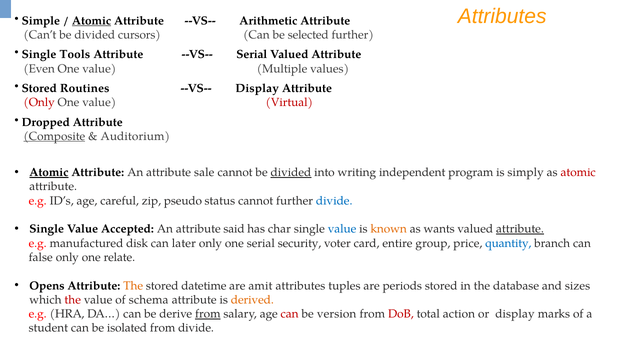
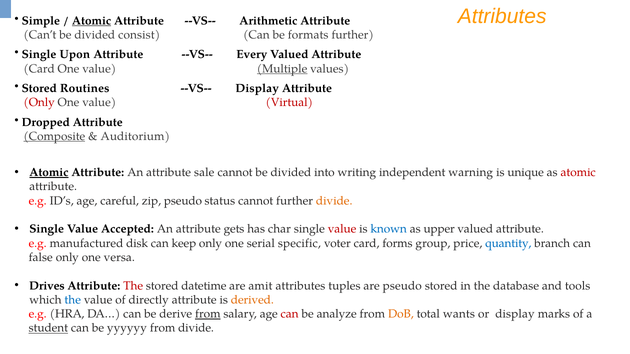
cursors: cursors -> consist (139, 35)
selected: selected -> formats (308, 35)
Tools: Tools -> Upon (75, 55)
--VS-- Serial: Serial -> Every (252, 55)
Even: Even -> Card (39, 69)
Multiple underline: none -> present (282, 69)
divided underline: present -> none (291, 173)
program: program -> warning (471, 173)
simply: simply -> unique (526, 173)
divide colour: blue -> orange (334, 201)
said: said -> gets (234, 229)
value colour: blue -> red (342, 229)
known colour: orange -> blue (389, 229)
wants: wants -> upper (439, 229)
attribute underline: present -> none (520, 229)
later: later -> keep (184, 243)
security: security -> specific (299, 243)
entire: entire -> forms (397, 243)
relate: relate -> versa (119, 258)
Opens: Opens -> Drives (47, 286)
The colour: orange -> red (133, 286)
are periods: periods -> pseudo (402, 286)
sizes: sizes -> tools (578, 286)
the colour: red -> blue (73, 300)
schema: schema -> directly (149, 300)
version: version -> analyze (337, 314)
DoB colour: red -> orange (401, 314)
action: action -> wants (459, 314)
student underline: none -> present (48, 328)
isolated: isolated -> yyyyyy (127, 328)
